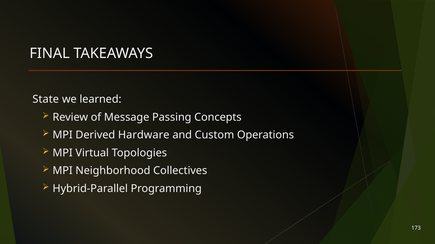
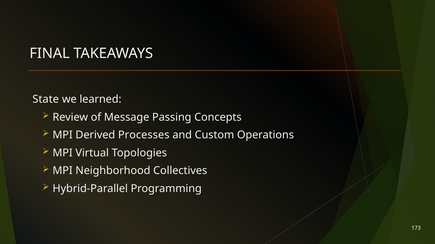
Hardware: Hardware -> Processes (144, 135)
